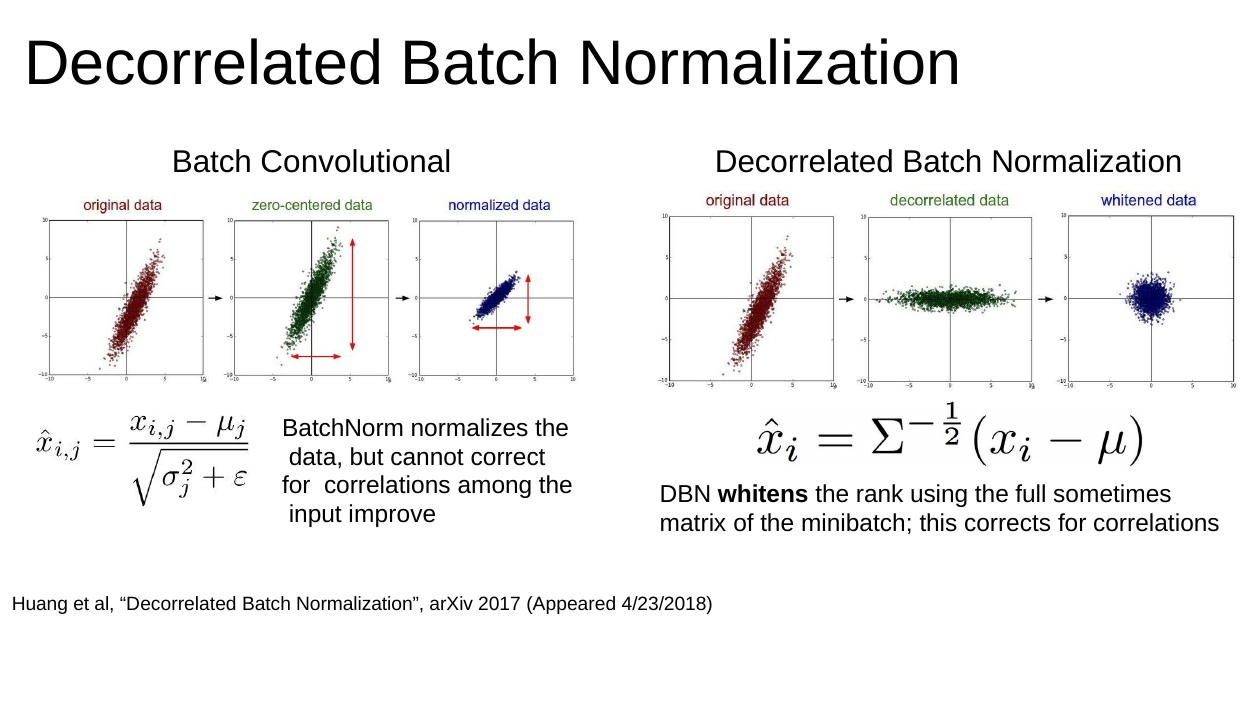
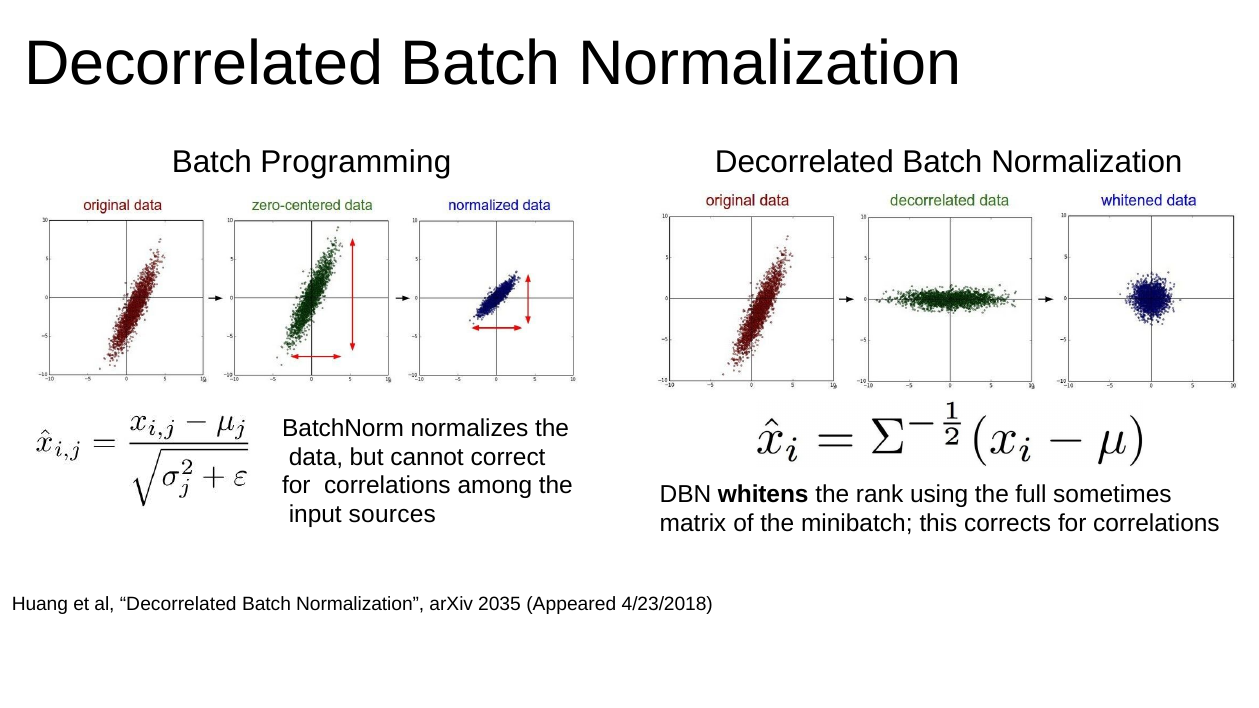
Convolutional: Convolutional -> Programming (356, 162)
improve: improve -> sources (392, 515)
2017: 2017 -> 2035 (500, 604)
